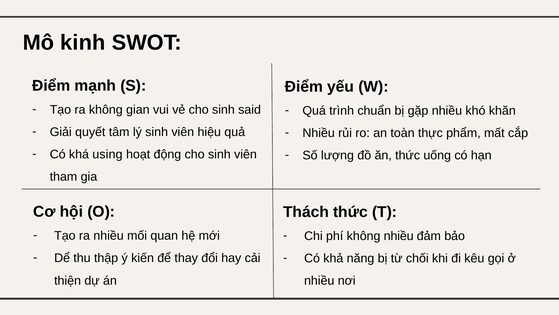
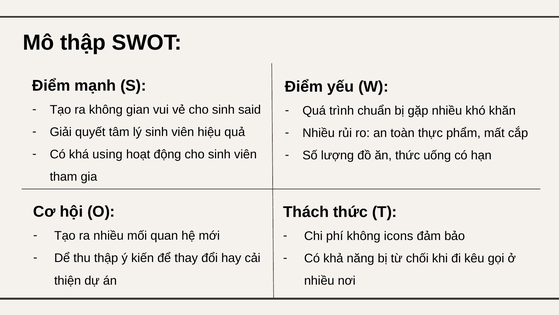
Mô kinh: kinh -> thập (83, 43)
không nhiều: nhiều -> icons (399, 236)
